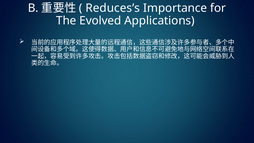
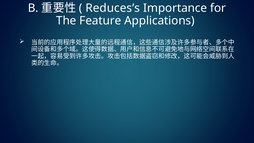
Evolved: Evolved -> Feature (100, 21)
